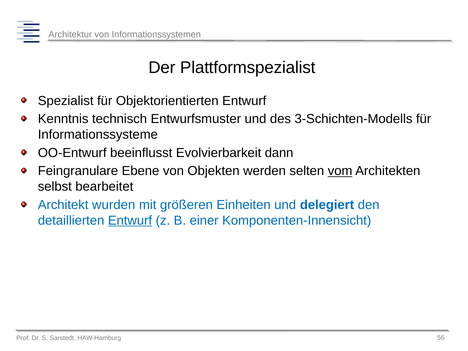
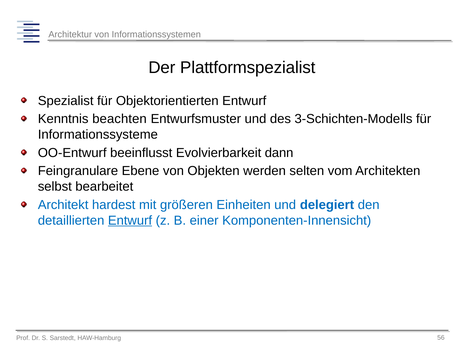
technisch: technisch -> beachten (119, 119)
vom underline: present -> none (340, 171)
wurden: wurden -> hardest (114, 205)
